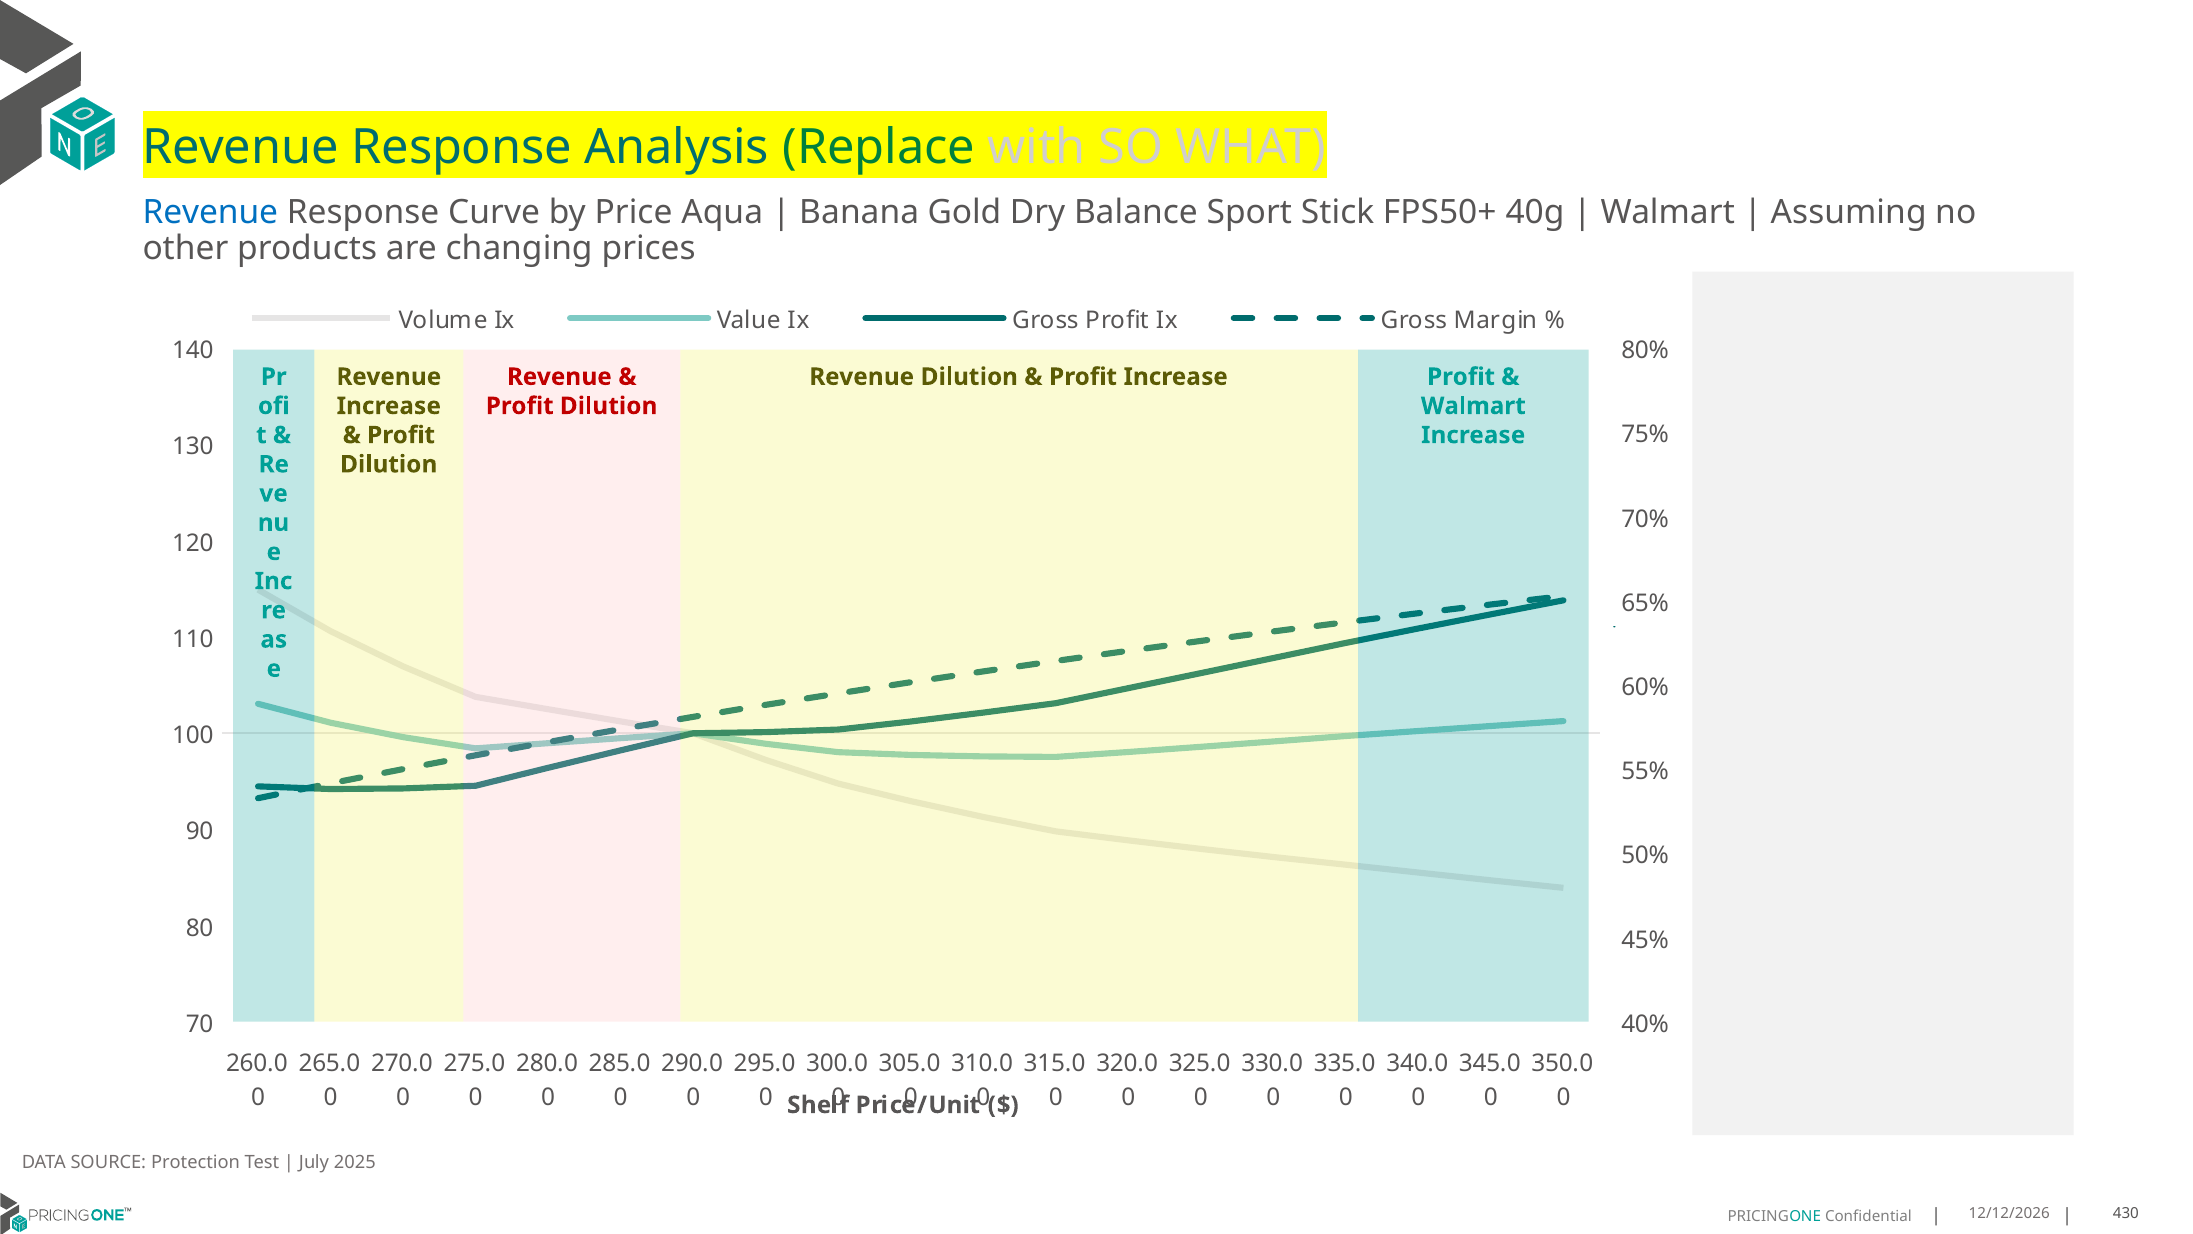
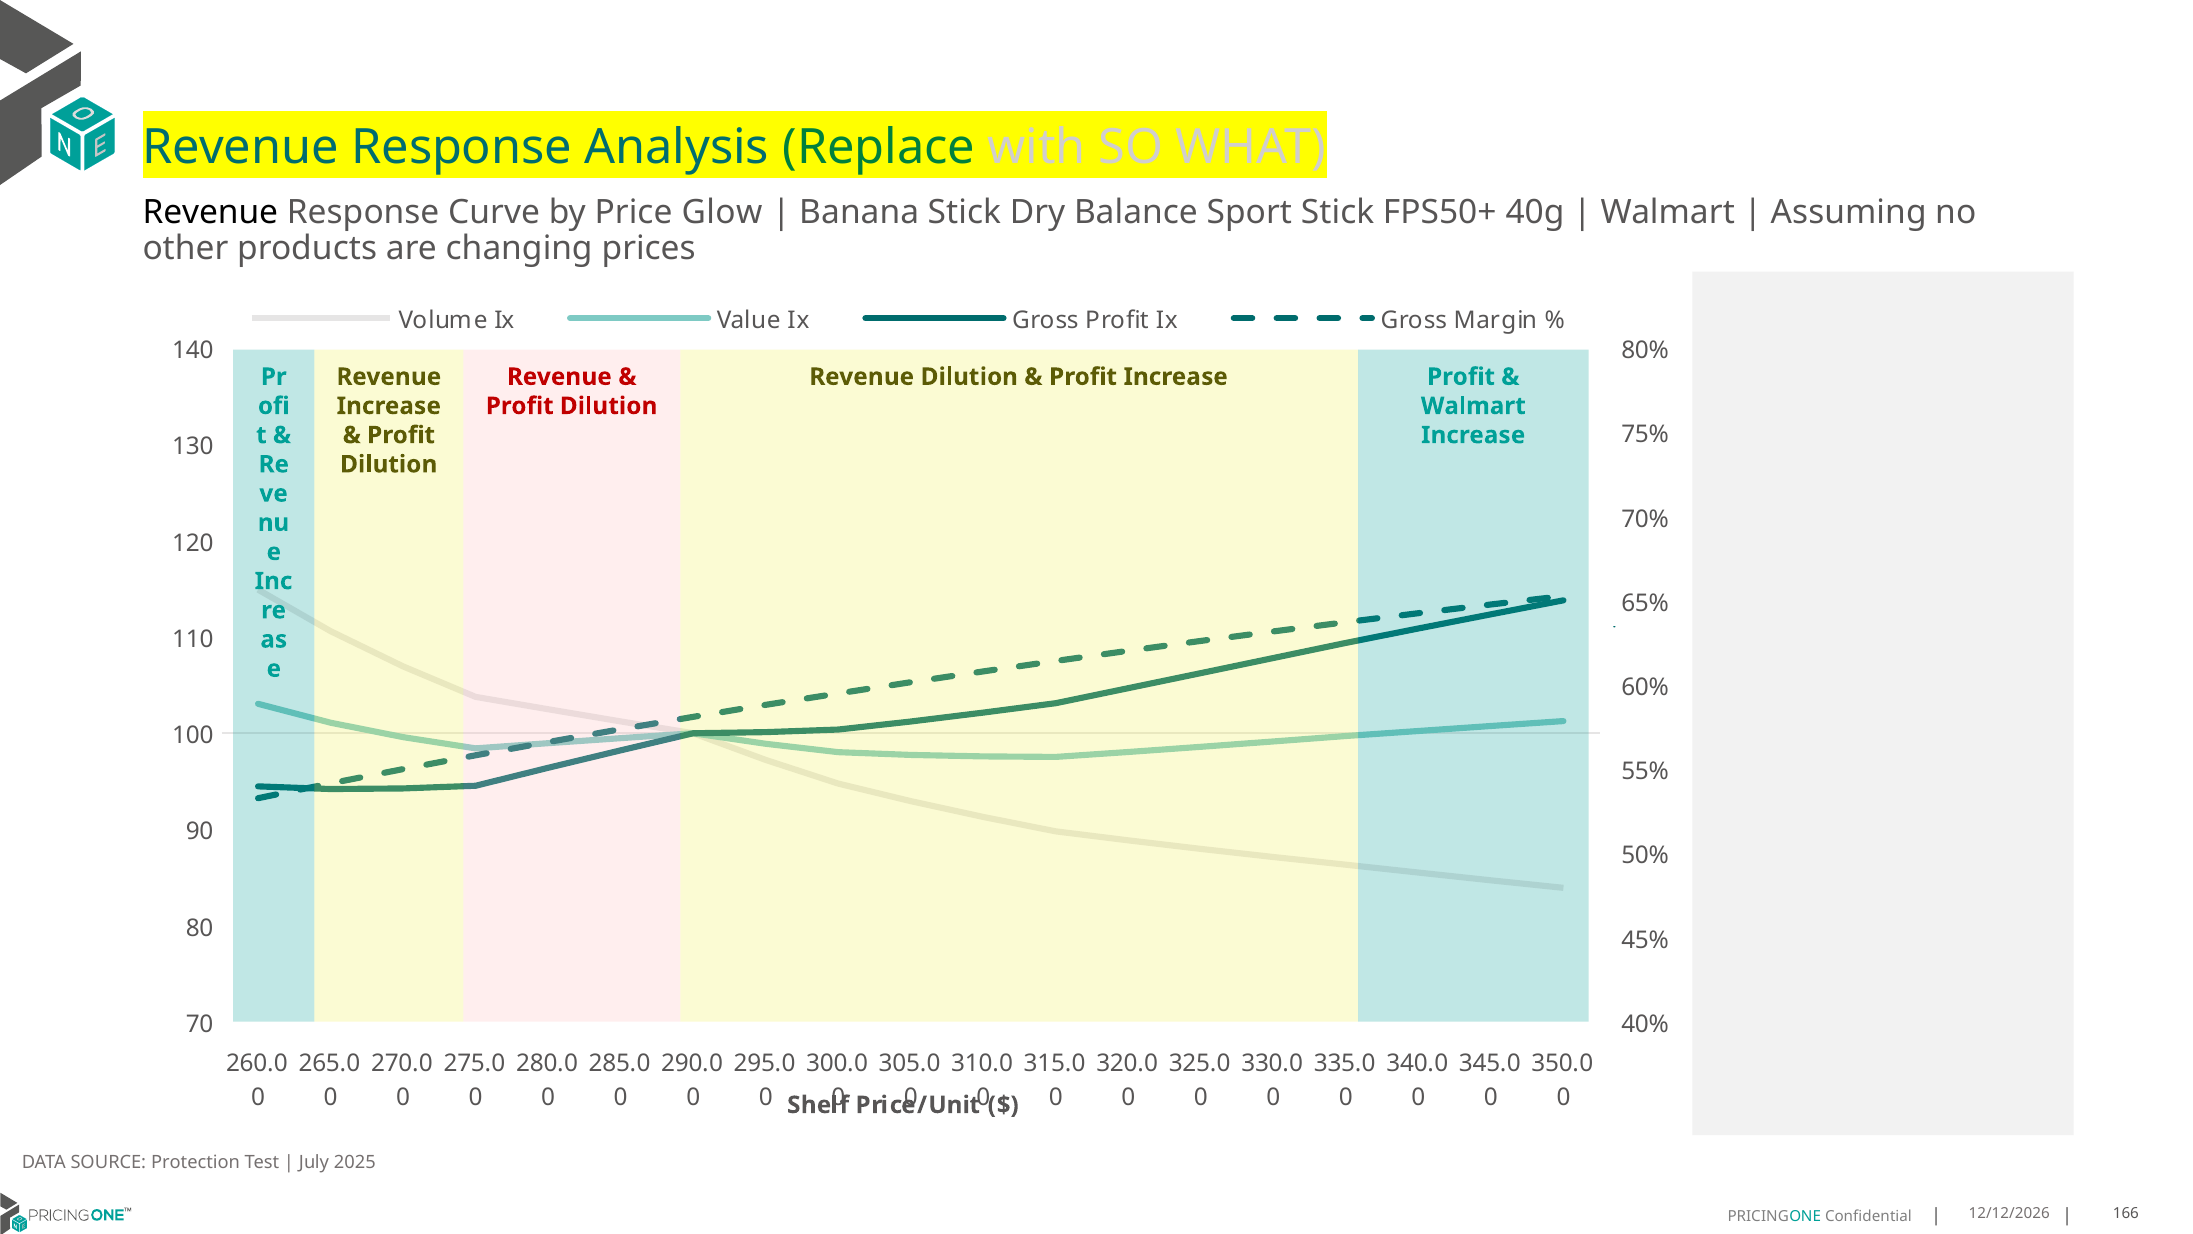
Revenue colour: blue -> black (210, 212)
Aqua: Aqua -> Glow (722, 212)
Banana Gold: Gold -> Stick (964, 212)
430: 430 -> 166 (2126, 1213)
